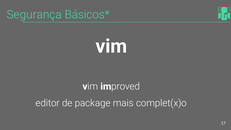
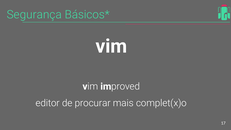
package: package -> procurar (93, 103)
